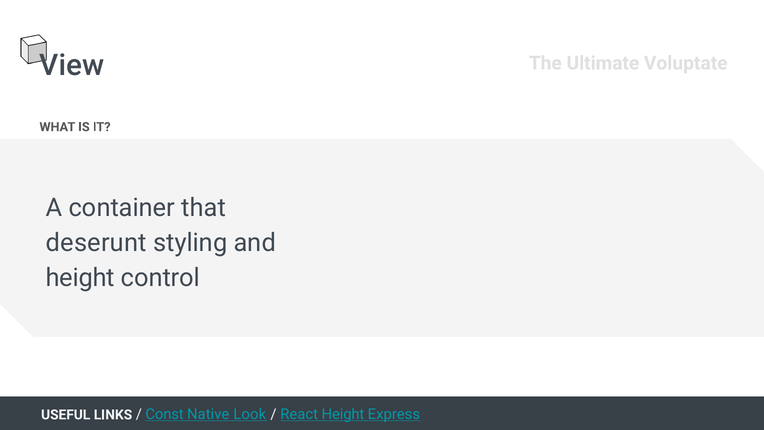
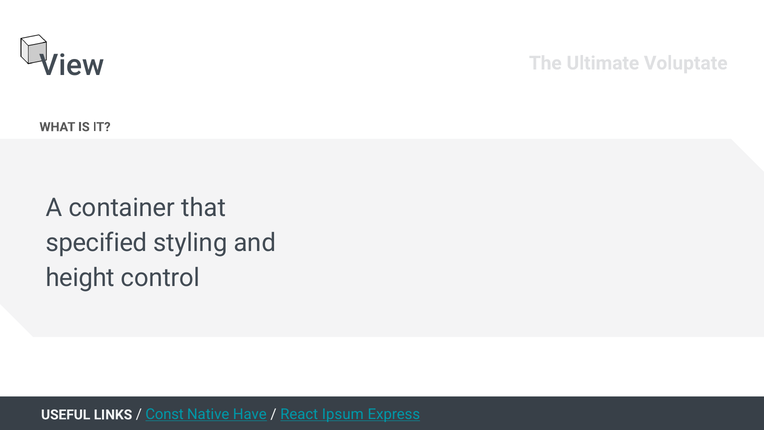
deserunt: deserunt -> specified (96, 243)
Look: Look -> Have (250, 414)
React Height: Height -> Ipsum (343, 414)
